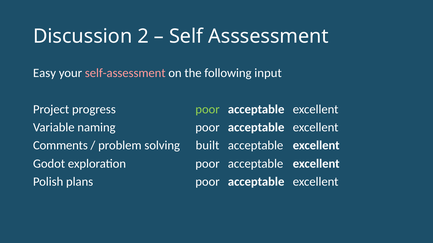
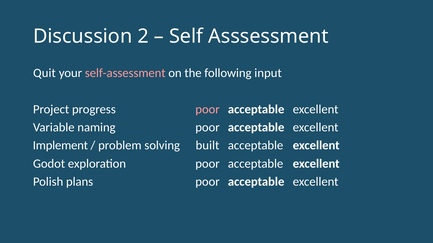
Easy: Easy -> Quit (44, 73)
poor colour: light green -> pink (208, 110)
Comments: Comments -> Implement (60, 146)
